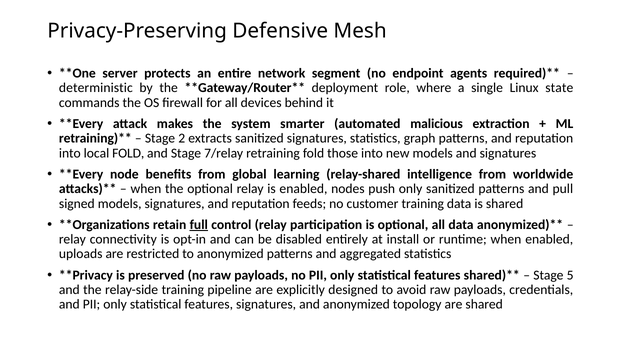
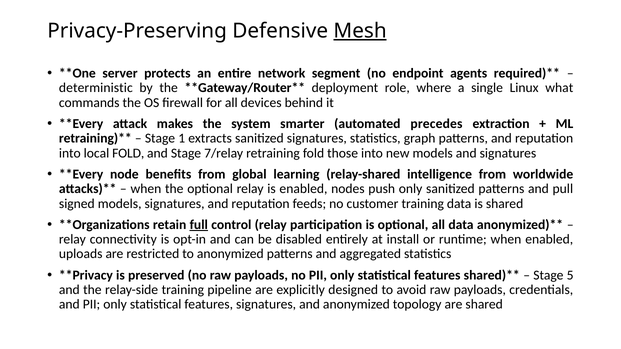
Mesh underline: none -> present (360, 31)
state: state -> what (559, 88)
malicious: malicious -> precedes (436, 124)
2: 2 -> 1 (182, 139)
